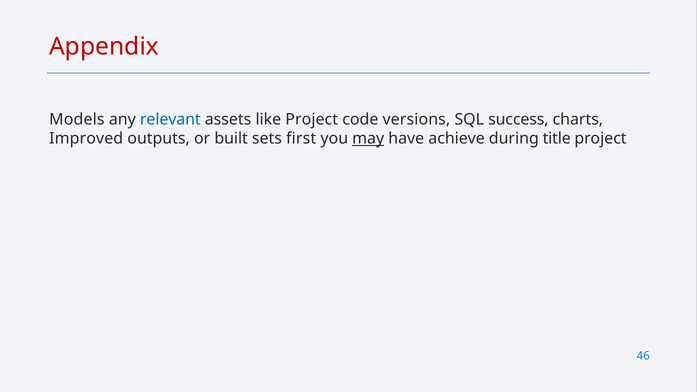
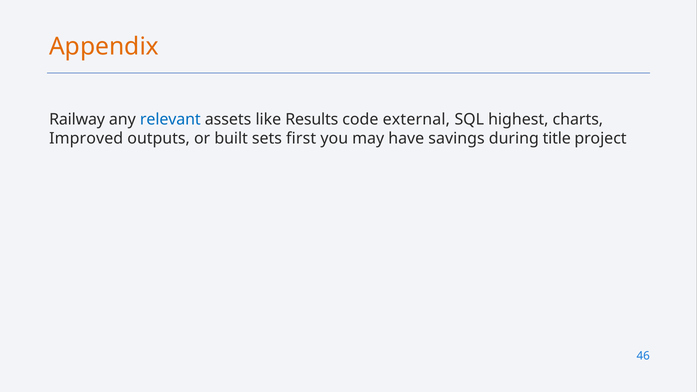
Appendix colour: red -> orange (104, 47)
Models: Models -> Railway (77, 120)
like Project: Project -> Results (312, 120)
versions: versions -> external (416, 120)
success: success -> highest (518, 120)
may underline: present -> none (368, 139)
achieve: achieve -> savings (457, 139)
